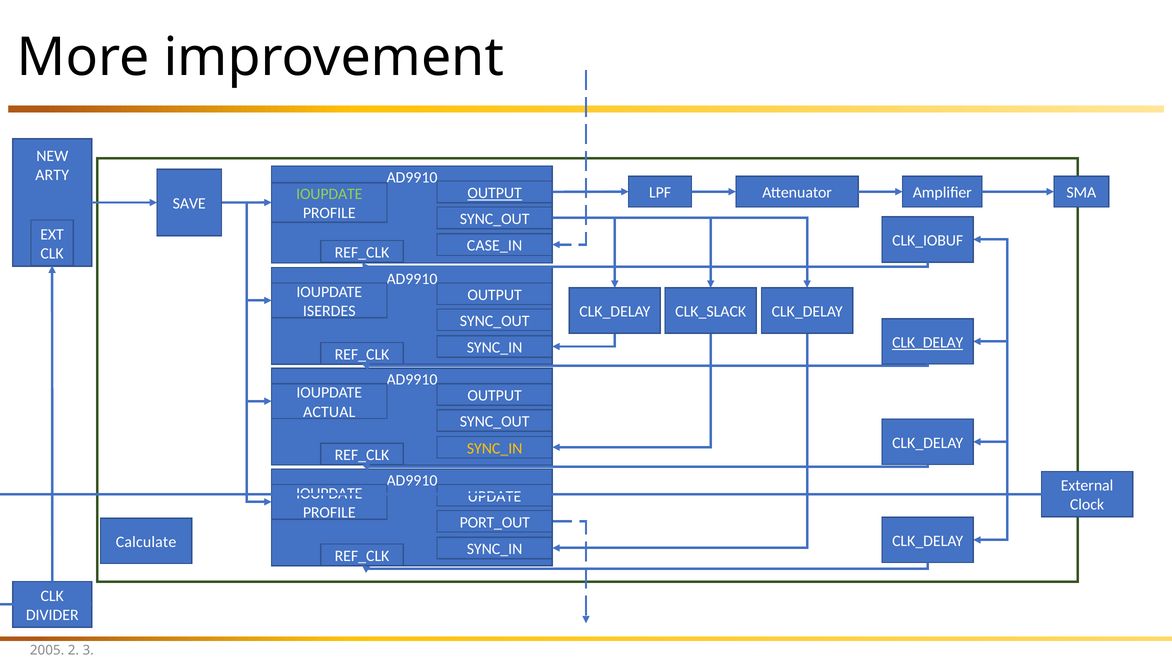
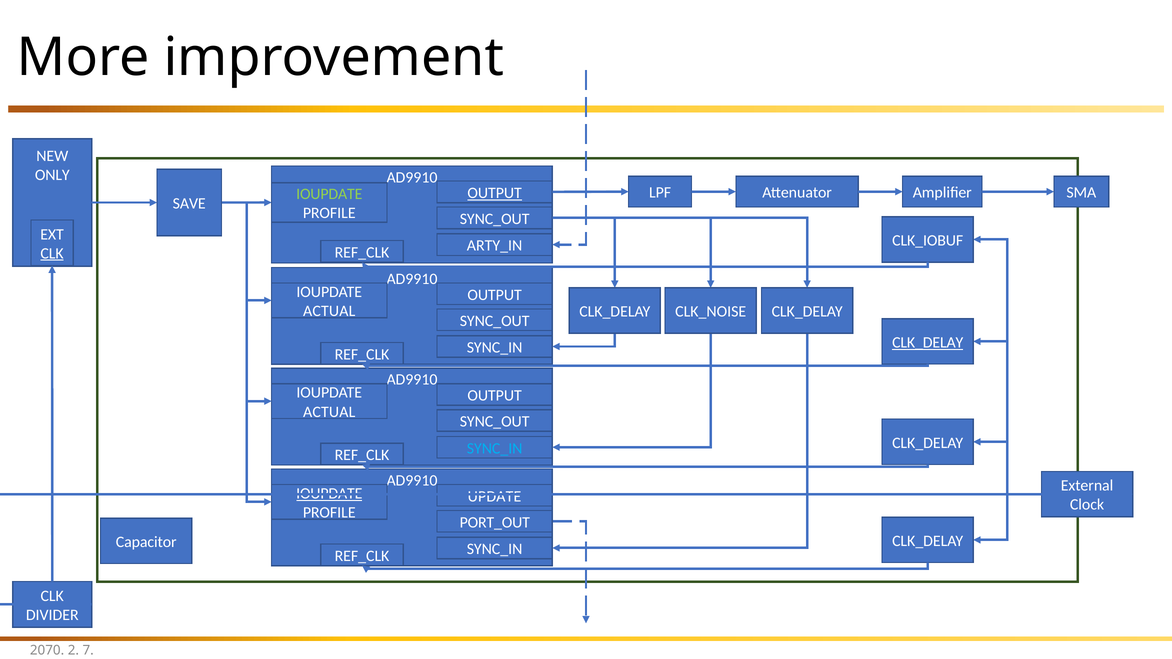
ARTY: ARTY -> ONLY (52, 175)
CASE_IN: CASE_IN -> ARTY_IN (495, 246)
CLK underline: none -> present (52, 253)
ISERDES: ISERDES -> ACTUAL (329, 311)
CLK_SLACK: CLK_SLACK -> CLK_NOISE (711, 312)
SYNC_IN colour: yellow -> light blue (495, 449)
IOUPDATE underline: none -> present (329, 494)
Calculate: Calculate -> Capacitor (146, 542)
2005: 2005 -> 2070 (47, 651)
3: 3 -> 7 (88, 651)
